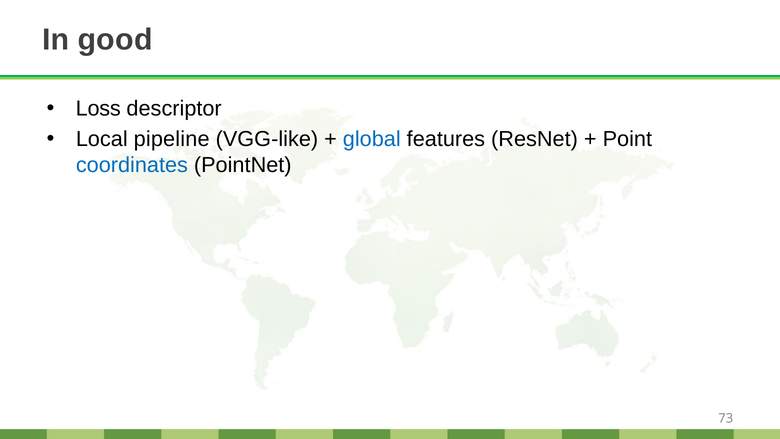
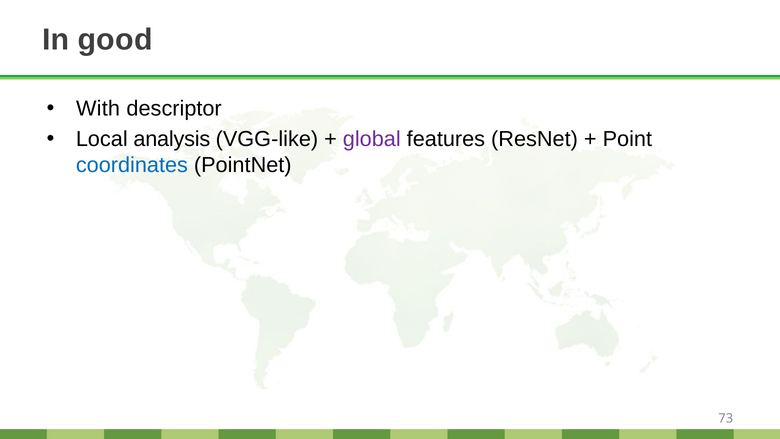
Loss: Loss -> With (98, 109)
pipeline: pipeline -> analysis (172, 139)
global colour: blue -> purple (372, 139)
